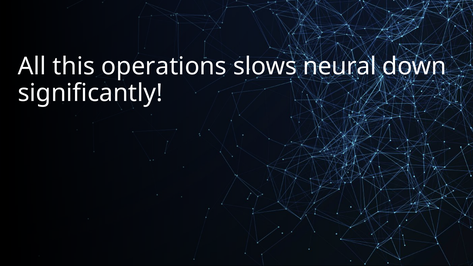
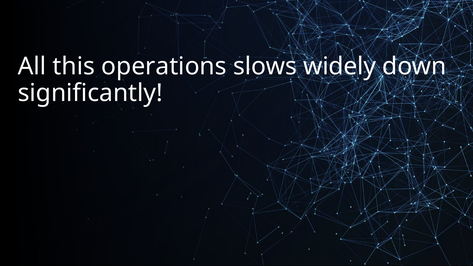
neural: neural -> widely (340, 66)
